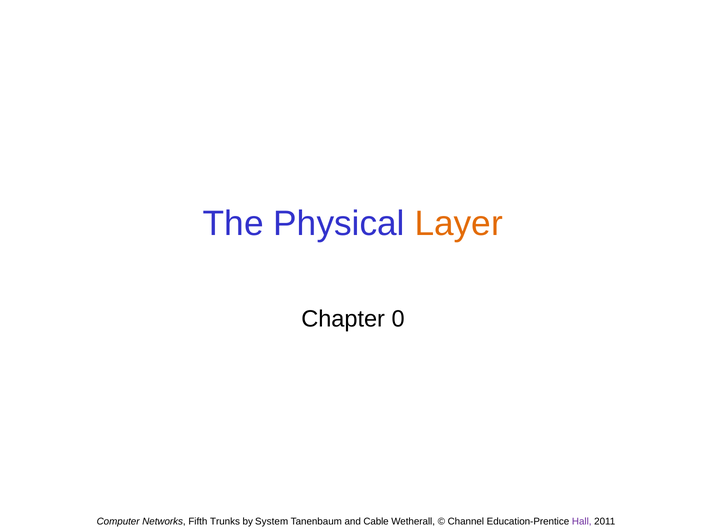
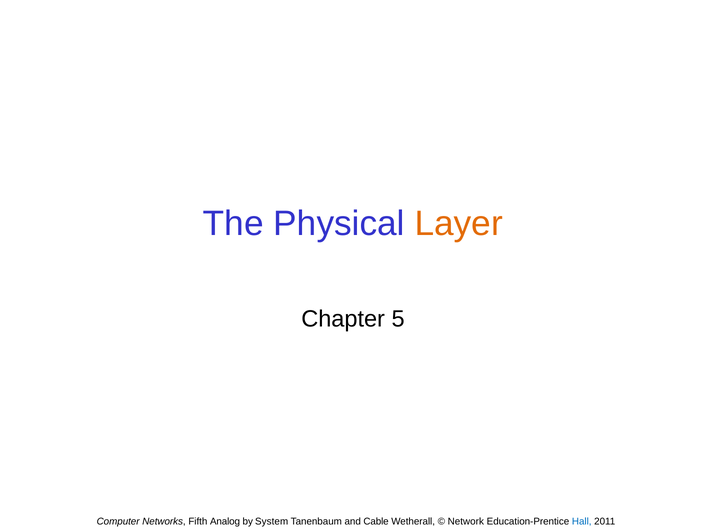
0: 0 -> 5 (398, 319)
Trunks: Trunks -> Analog (225, 522)
Channel: Channel -> Network (466, 522)
Hall colour: purple -> blue (582, 522)
